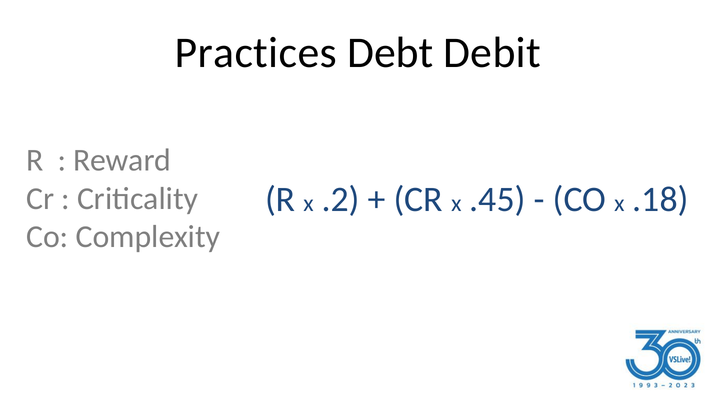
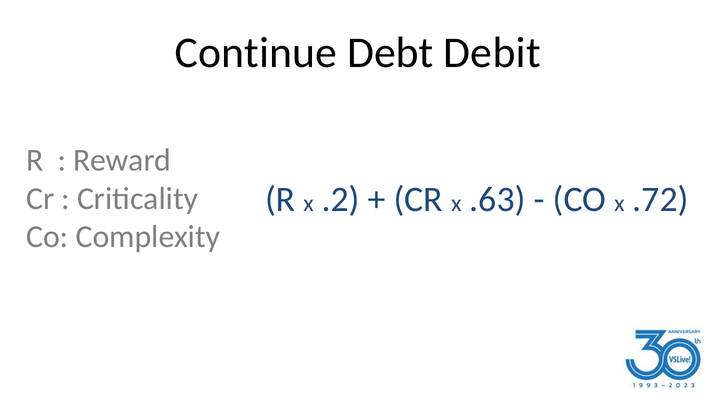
Practices: Practices -> Continue (256, 53)
.45: .45 -> .63 (497, 199)
.18: .18 -> .72 (661, 199)
